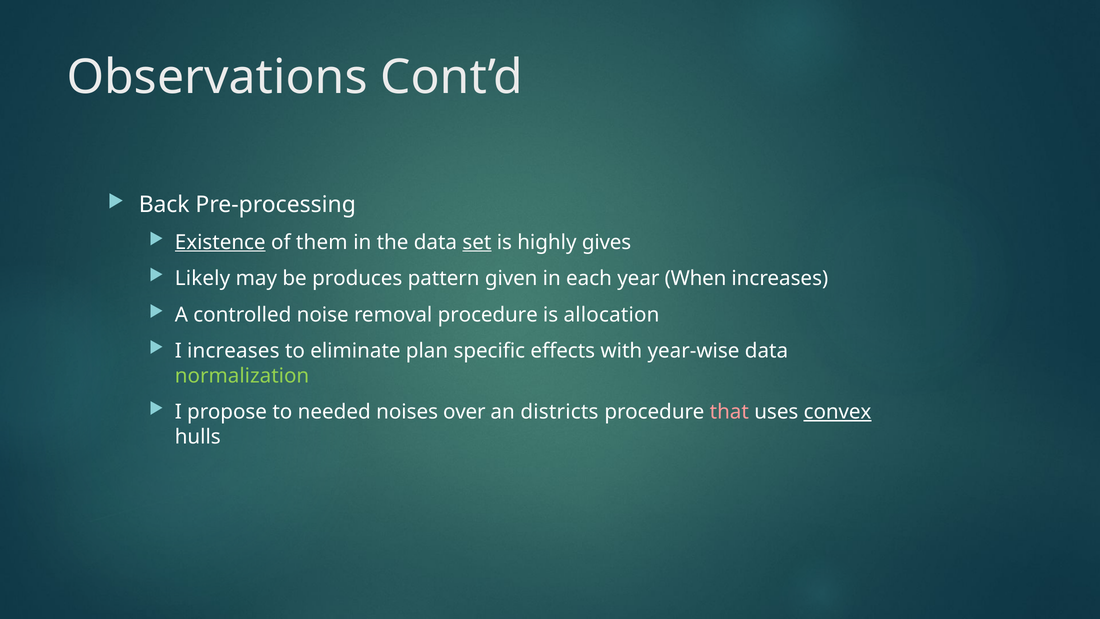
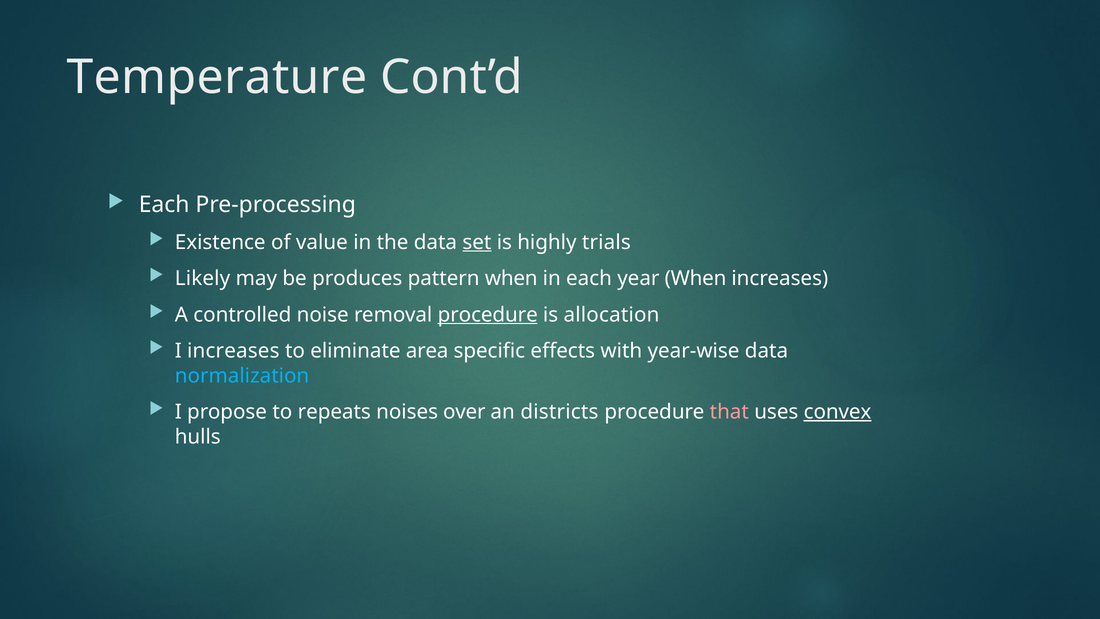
Observations: Observations -> Temperature (217, 77)
Back: Back -> Each (164, 205)
Existence underline: present -> none (220, 242)
them: them -> value (322, 242)
gives: gives -> trials (606, 242)
pattern given: given -> when (511, 278)
procedure underline: none -> present (488, 315)
plan: plan -> area (427, 351)
normalization colour: light green -> light blue (242, 376)
needed: needed -> repeats (334, 412)
